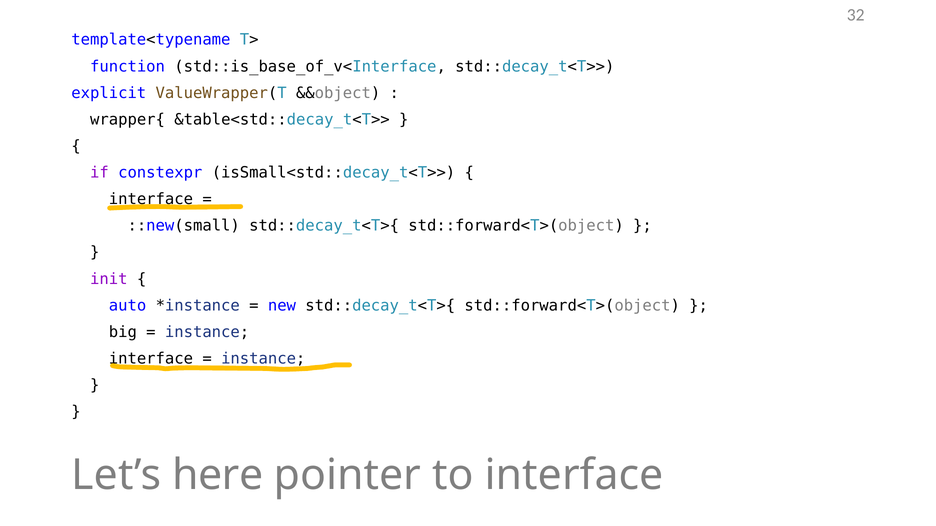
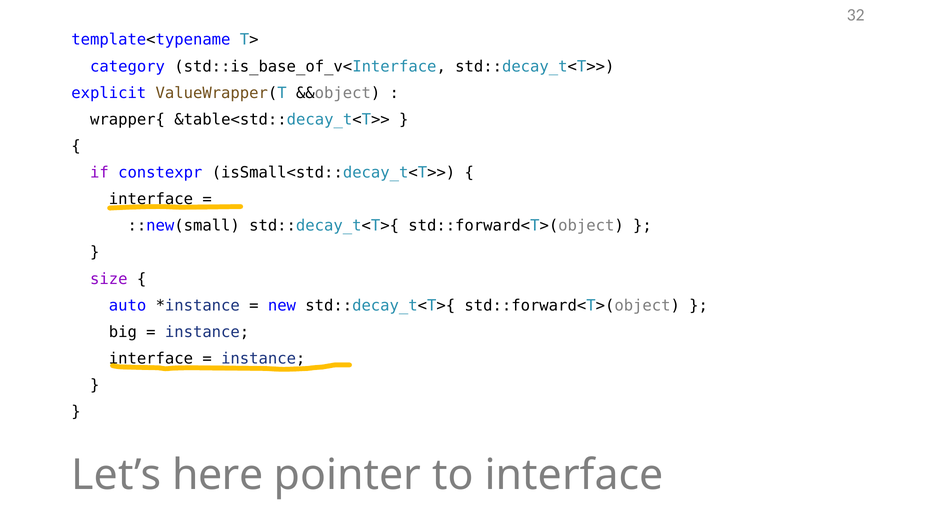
function: function -> category (128, 66)
init: init -> size (109, 279)
